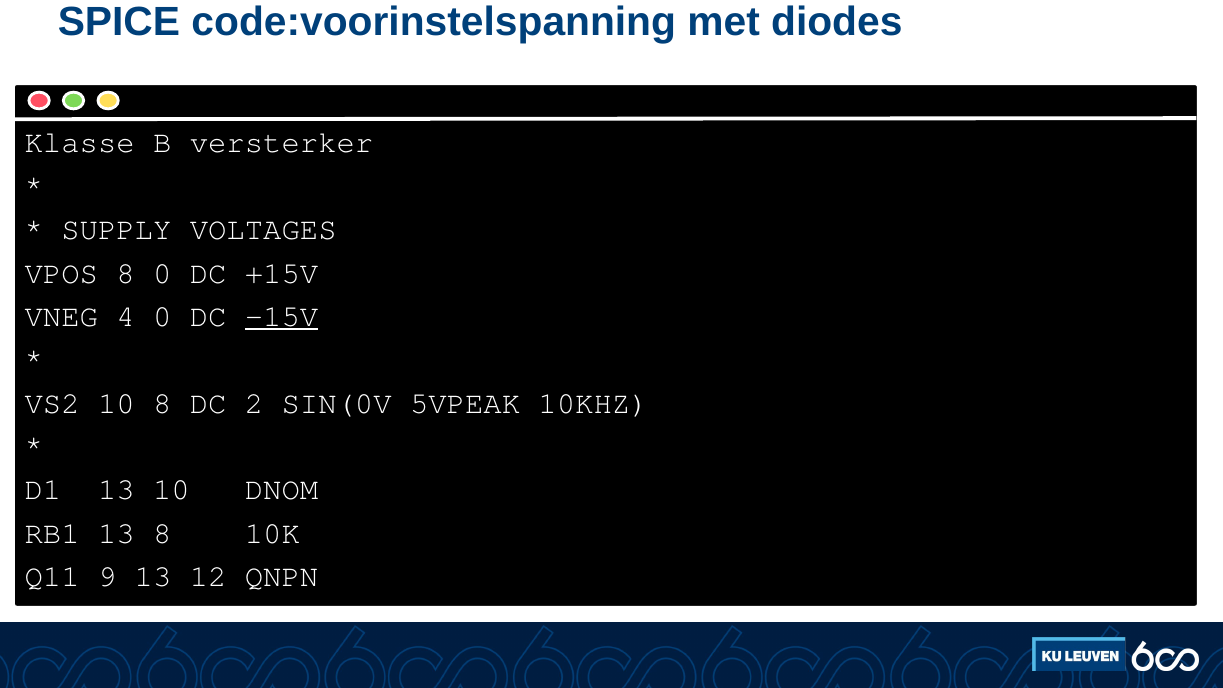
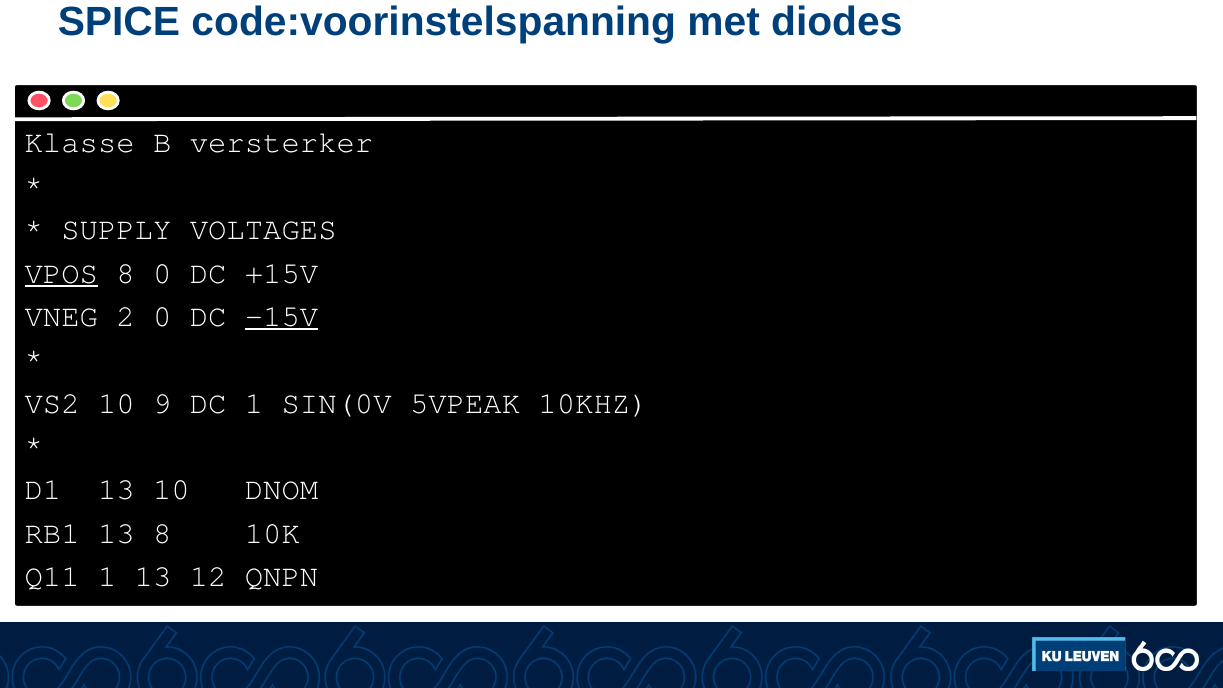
VPOS underline: none -> present (61, 273)
4: 4 -> 2 (126, 316)
10 8: 8 -> 9 (162, 403)
DC 2: 2 -> 1 (254, 403)
Q11 9: 9 -> 1 (107, 576)
